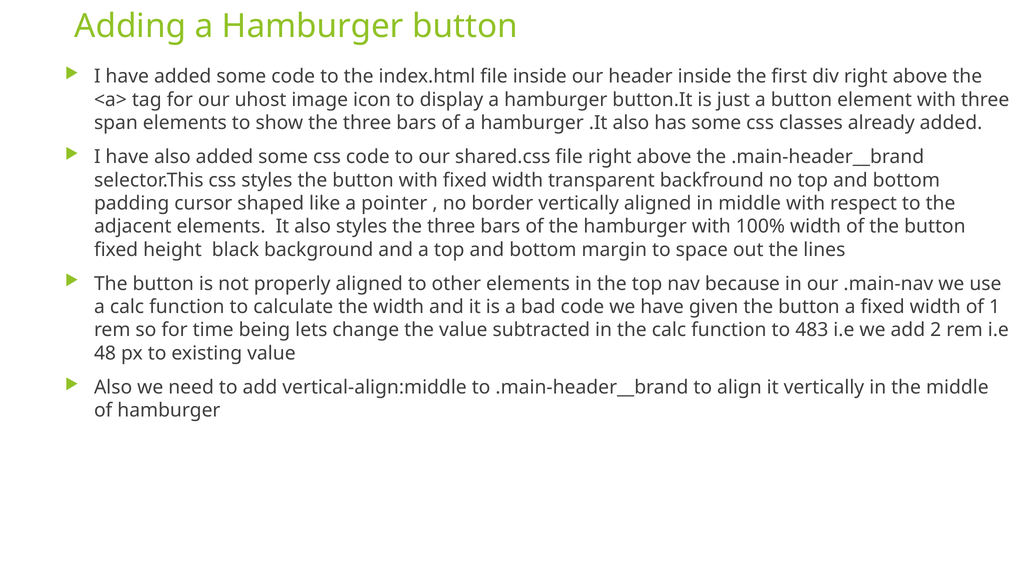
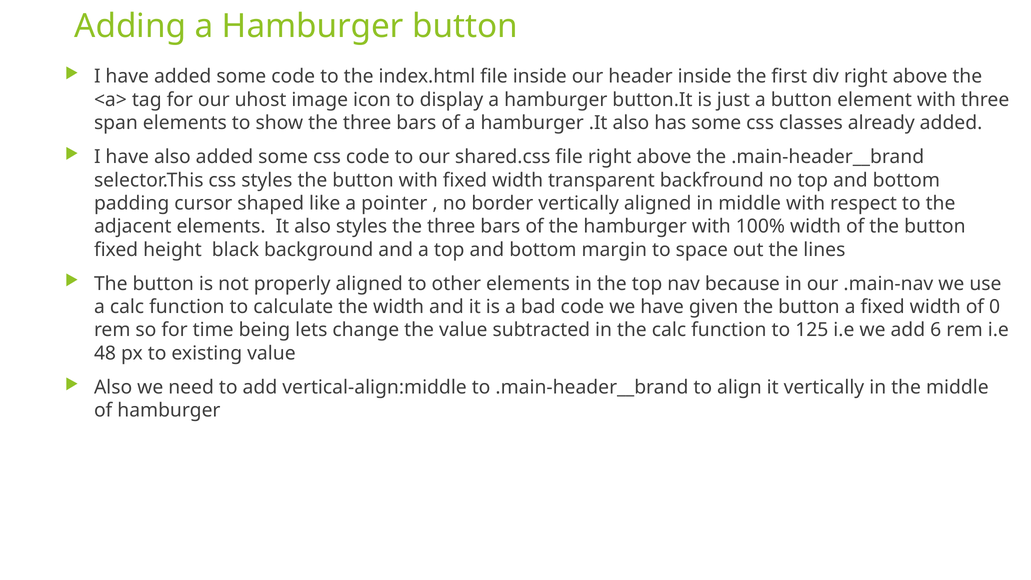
1: 1 -> 0 (995, 307)
483: 483 -> 125 (812, 330)
2: 2 -> 6 (936, 330)
